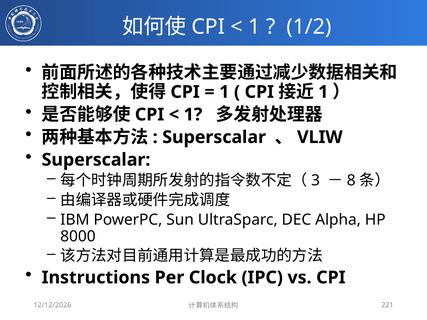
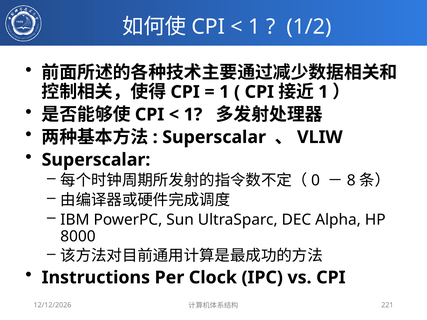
3: 3 -> 0 (316, 181)
